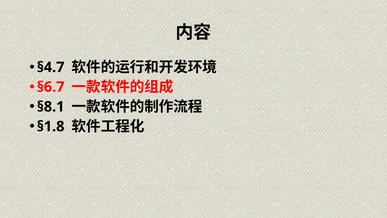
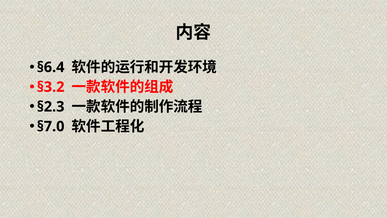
§4.7: §4.7 -> §6.4 (51, 67)
§6.7: §6.7 -> §3.2 (51, 87)
§8.1: §8.1 -> §2.3 (51, 107)
§1.8: §1.8 -> §7.0 (51, 126)
